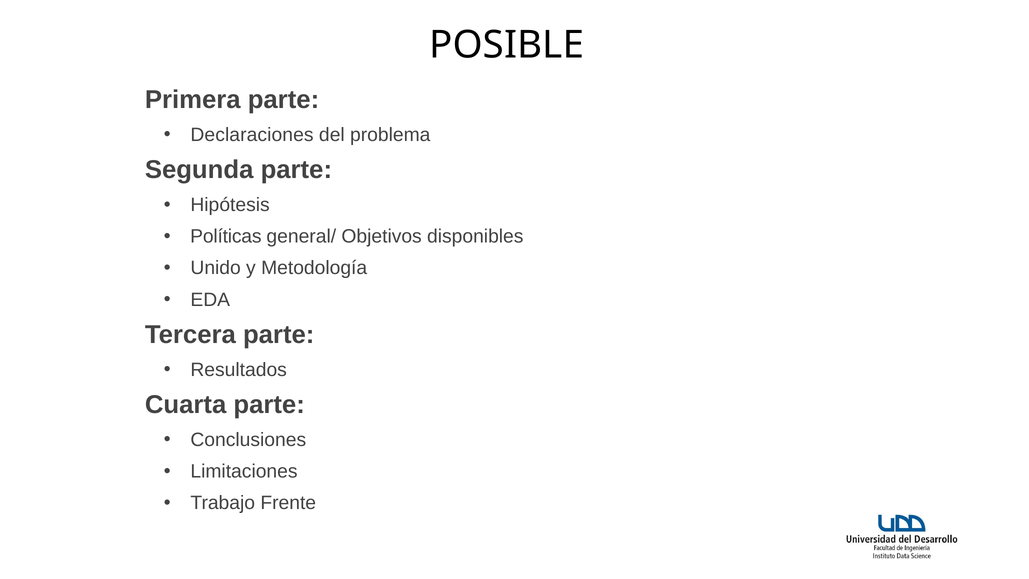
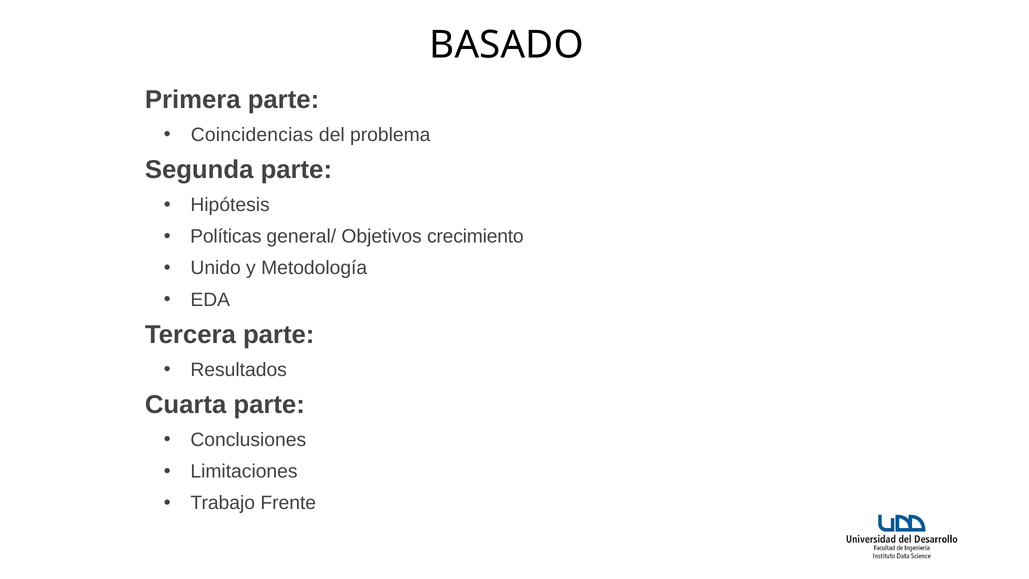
POSIBLE: POSIBLE -> BASADO (507, 45)
Declaraciones: Declaraciones -> Coincidencias (252, 135)
disponibles: disponibles -> crecimiento (475, 236)
